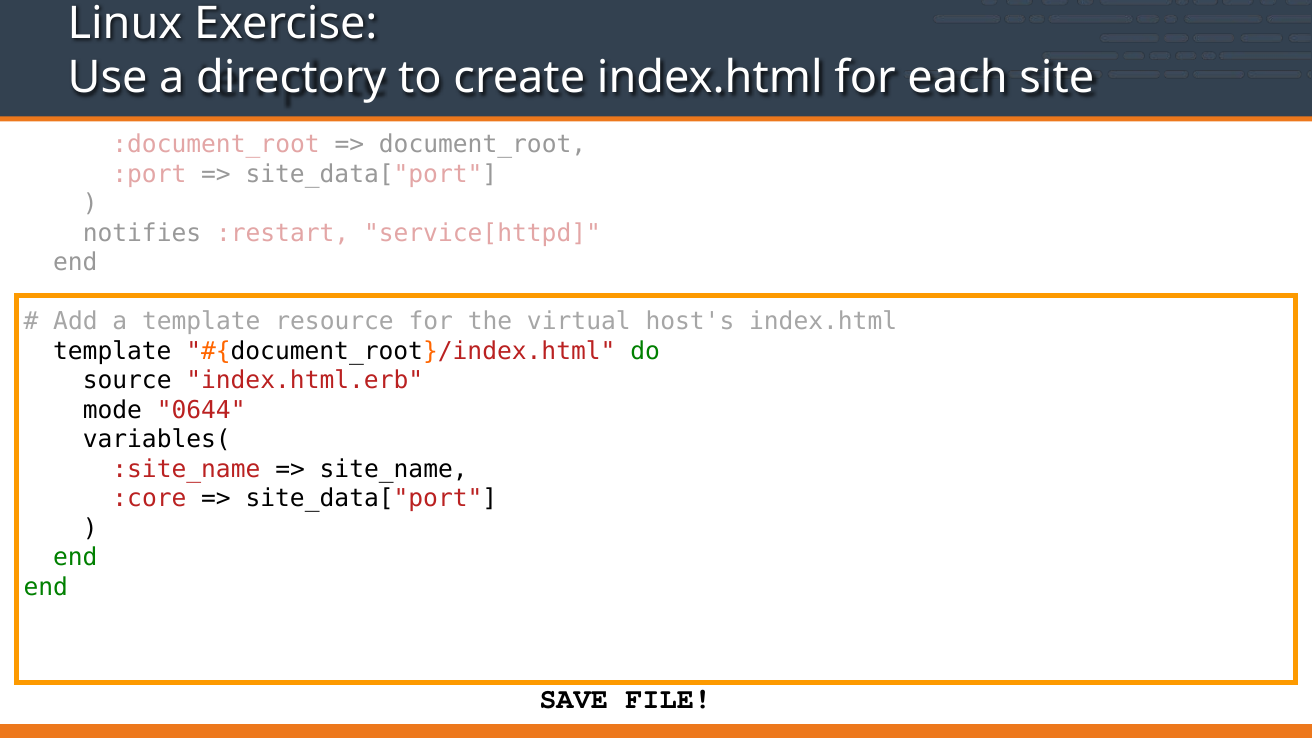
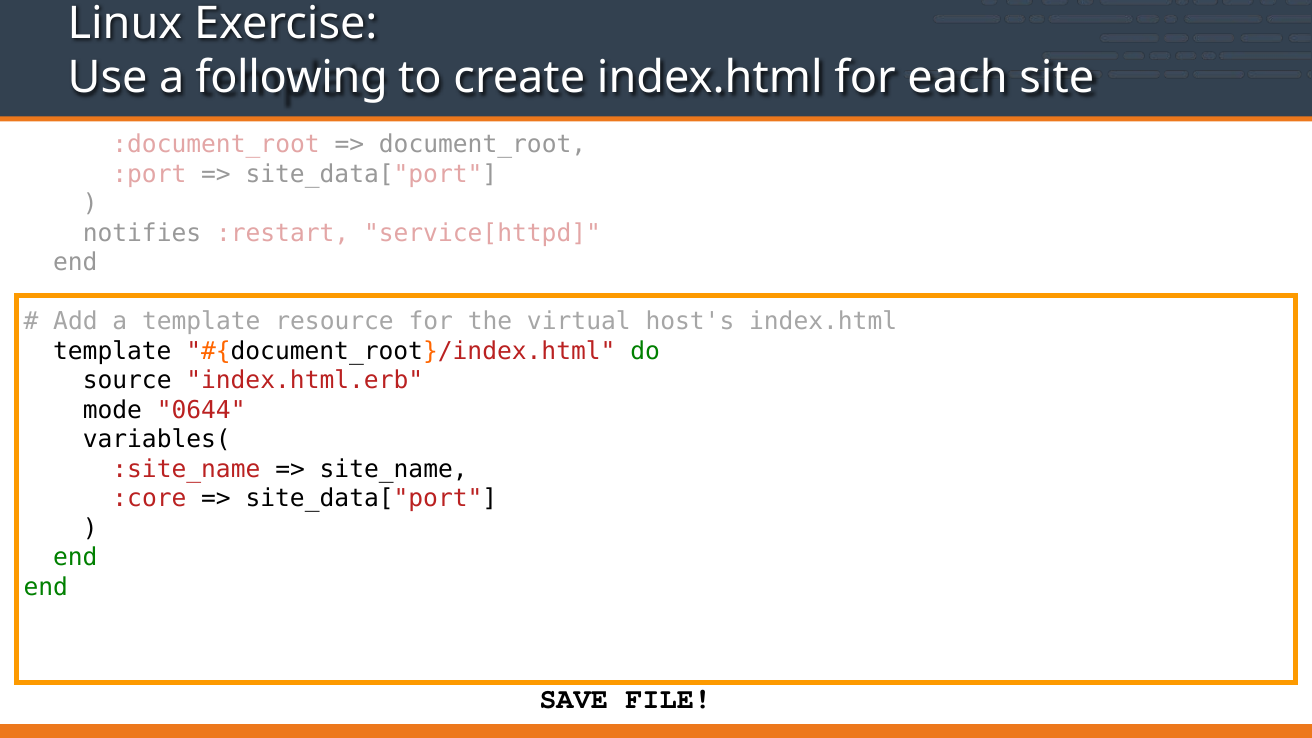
directory: directory -> following (292, 78)
